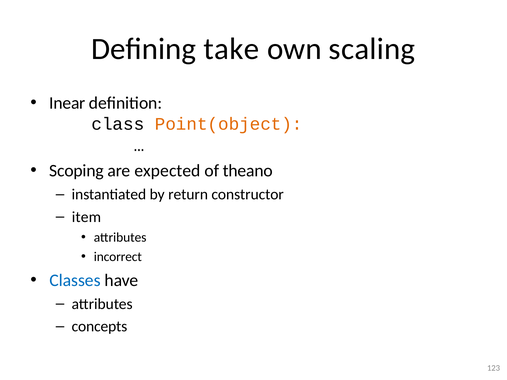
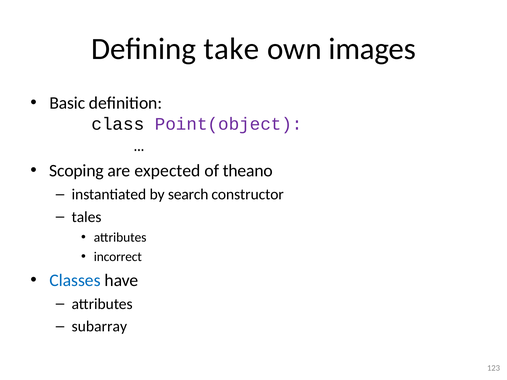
scaling: scaling -> images (372, 49)
Inear: Inear -> Basic (67, 103)
Point(object colour: orange -> purple (229, 124)
return: return -> search (188, 195)
item: item -> tales (87, 217)
concepts: concepts -> subarray (99, 327)
